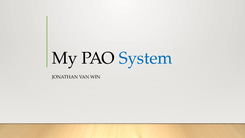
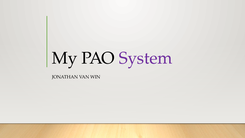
System colour: blue -> purple (146, 58)
